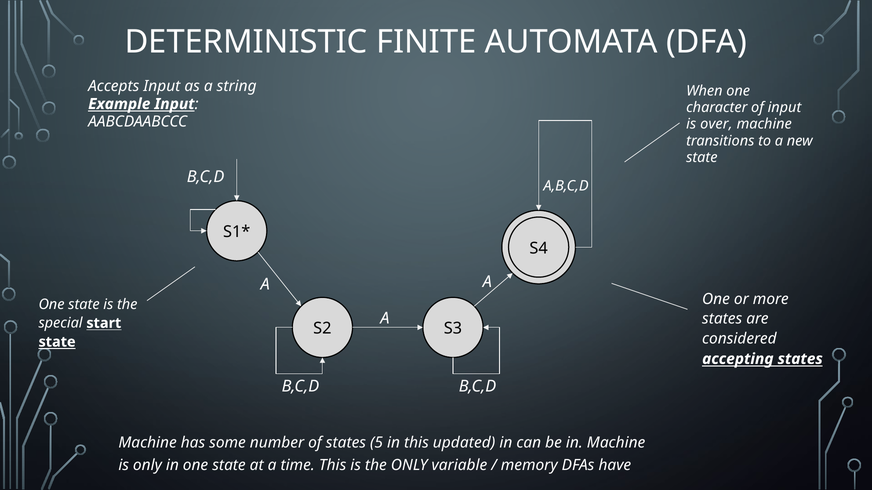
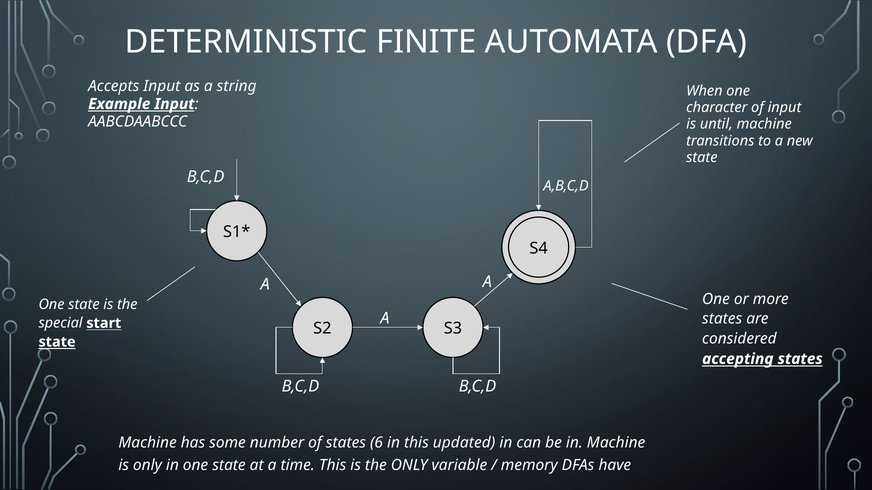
over: over -> until (716, 124)
5: 5 -> 6 (377, 443)
